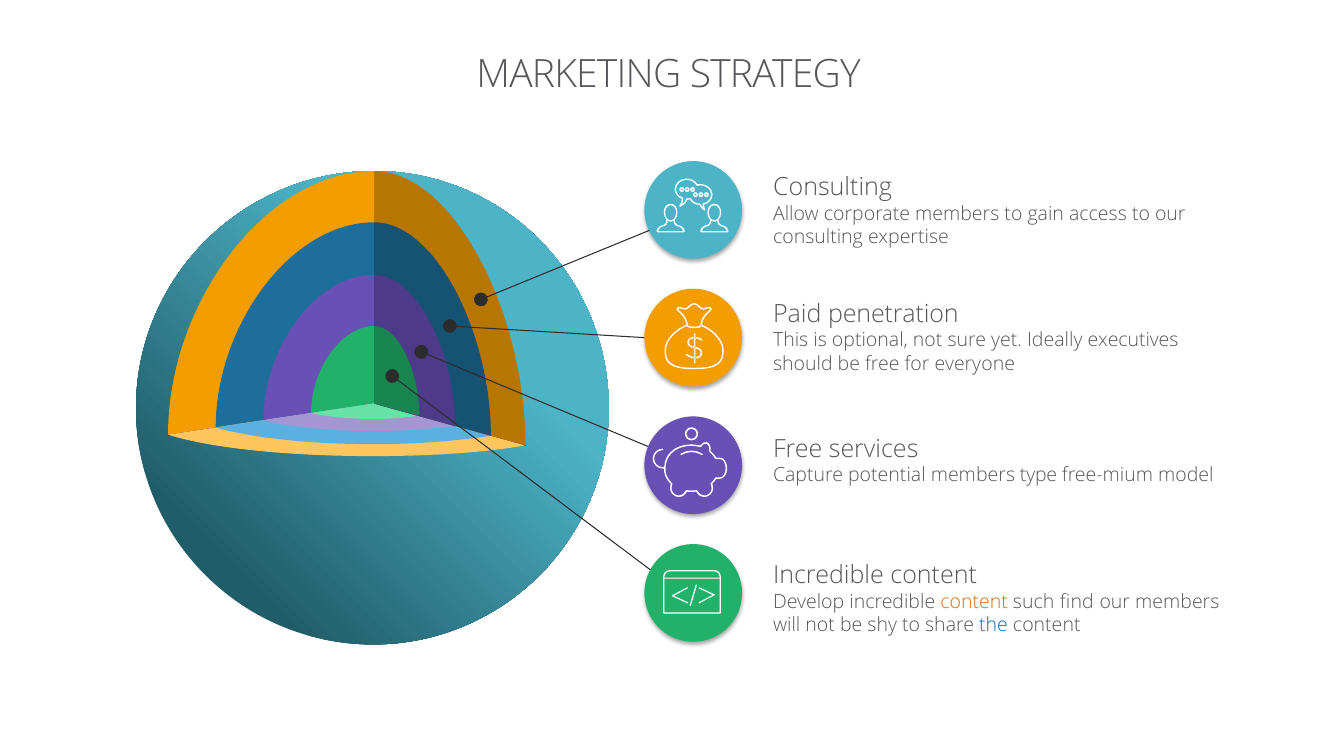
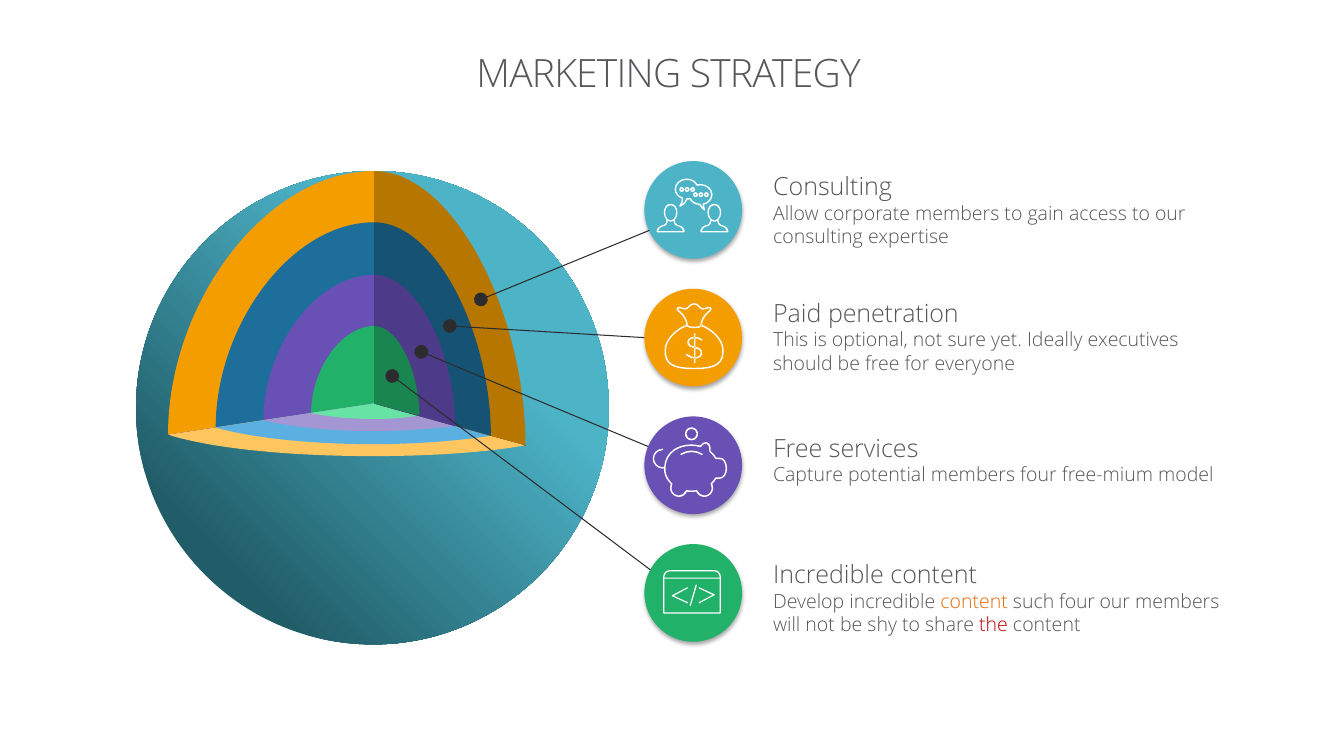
members type: type -> four (1038, 476)
such find: find -> four (1077, 602)
the colour: blue -> red (993, 625)
